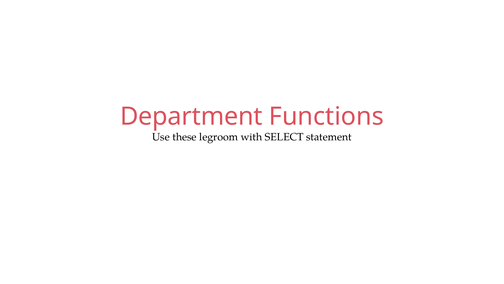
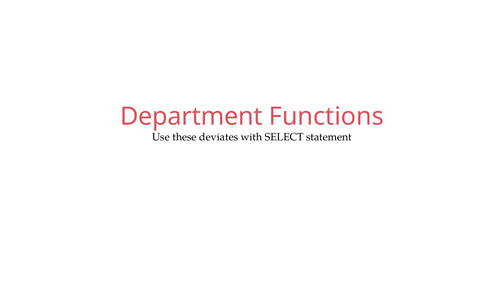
legroom: legroom -> deviates (219, 137)
